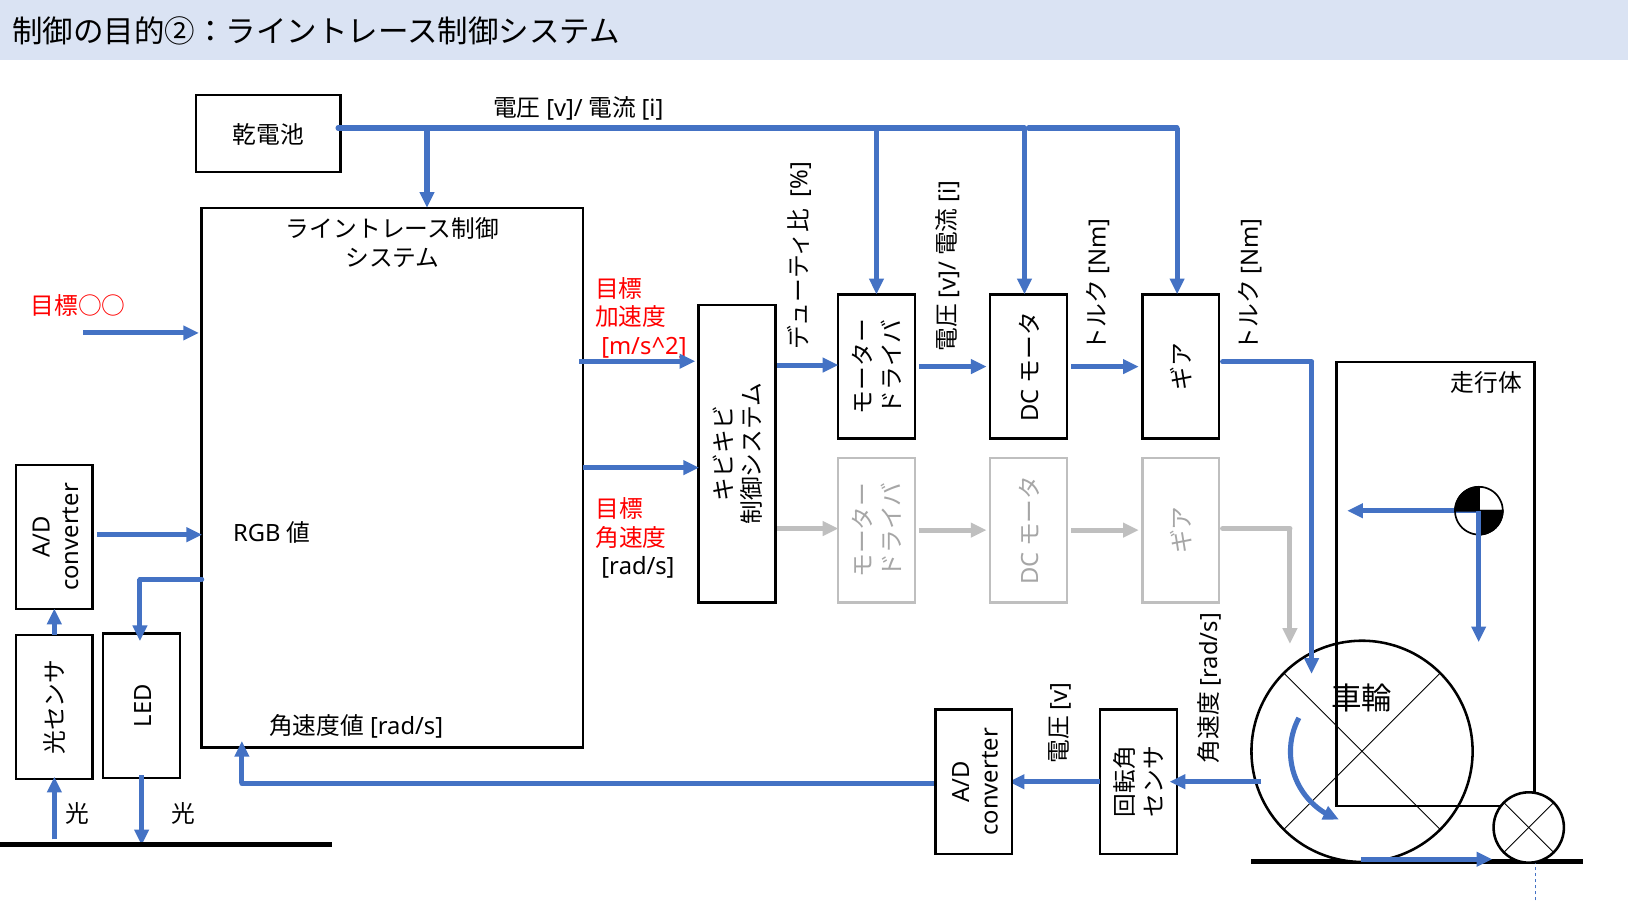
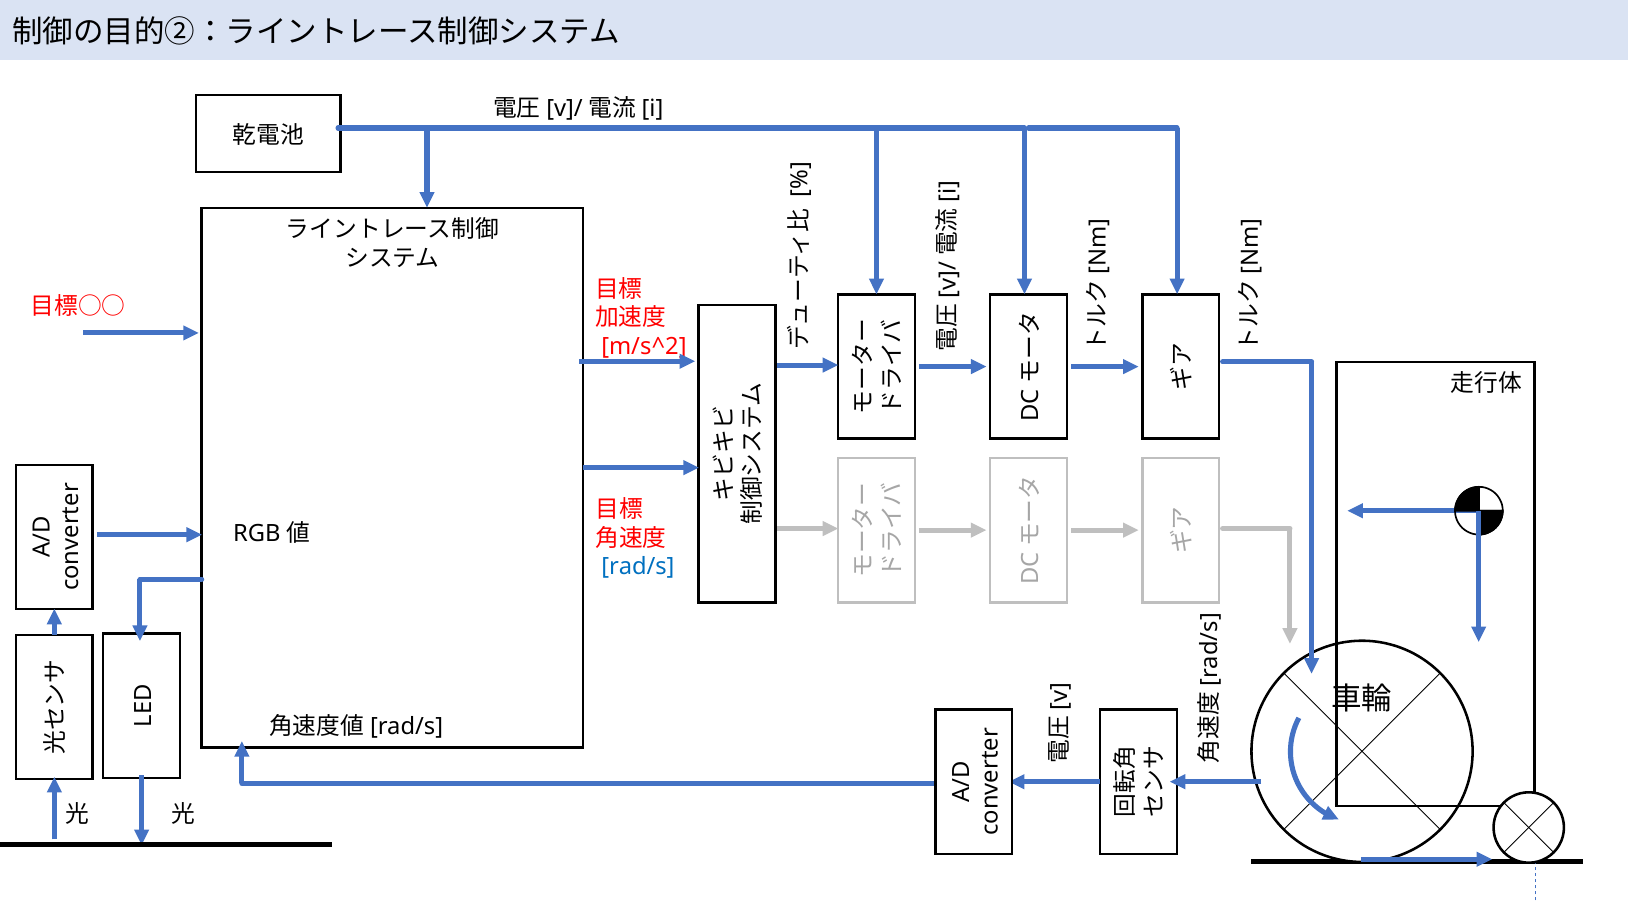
rad/s colour: black -> blue (638, 567)
